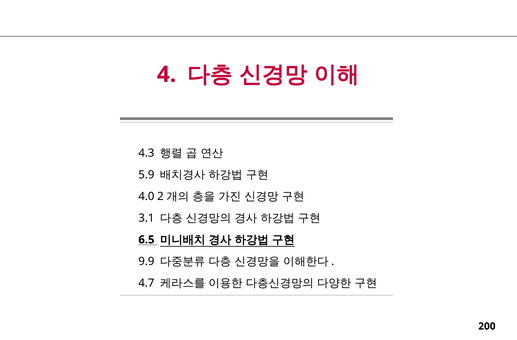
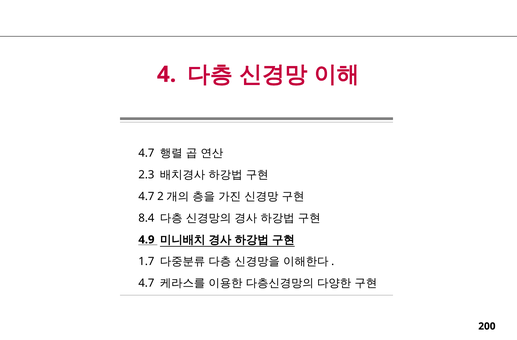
4.3: 4.3 -> 4.7 (146, 153)
5.9: 5.9 -> 2.3 (146, 174)
4.0: 4.0 -> 4.7 (146, 196)
3.1: 3.1 -> 8.4 (146, 218)
6.5: 6.5 -> 4.9 (146, 239)
9.9: 9.9 -> 1.7 (146, 261)
